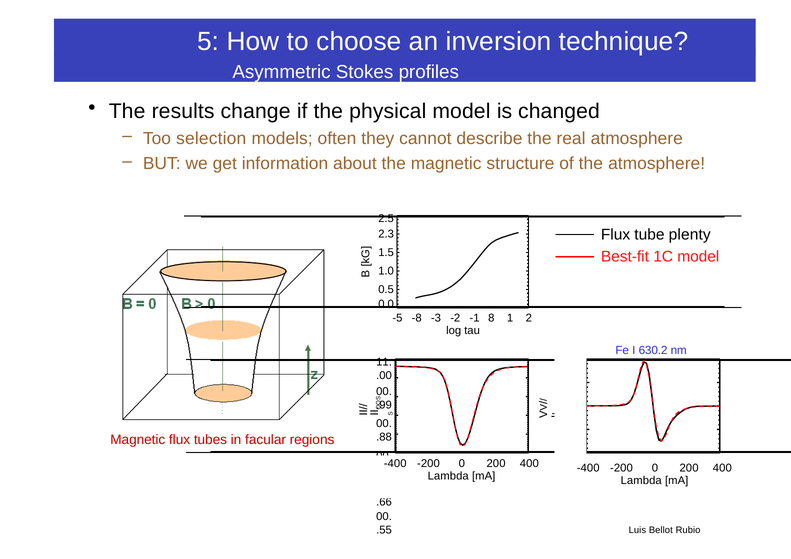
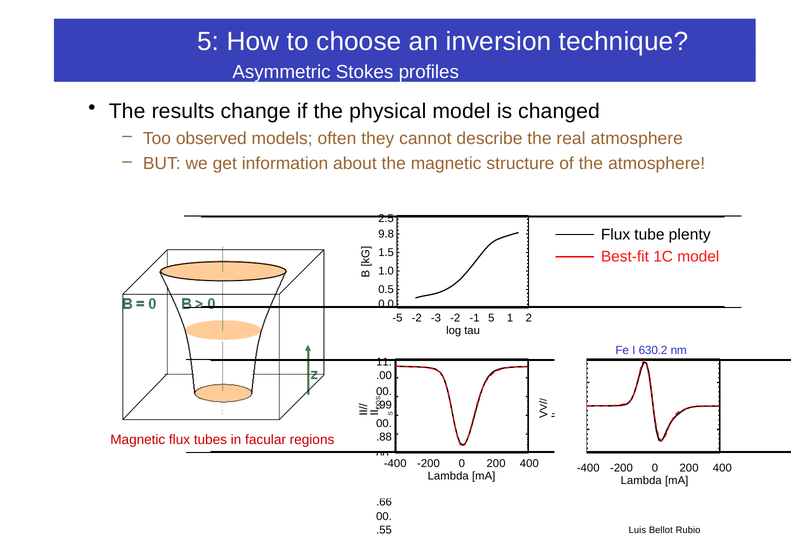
selection: selection -> observed (211, 138)
2.3: 2.3 -> 9.8 (386, 234)
-5 -8: -8 -> -2 (417, 318)
-1 8: 8 -> 5 (491, 318)
